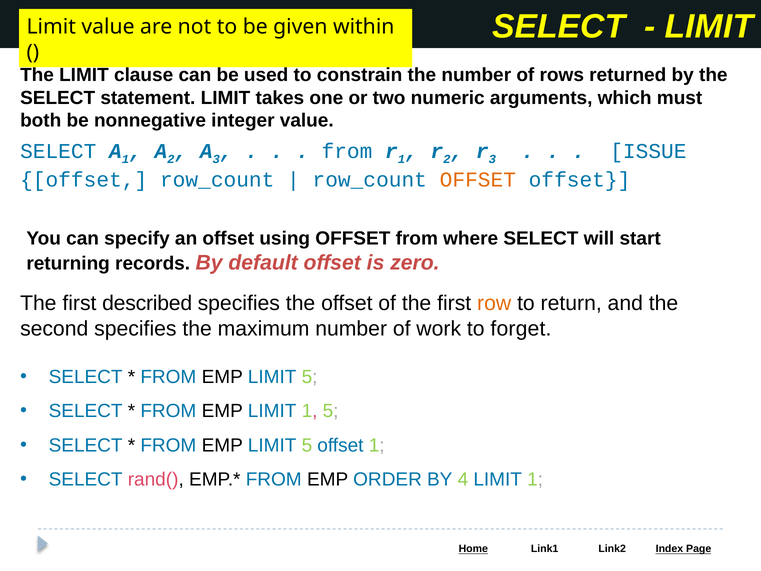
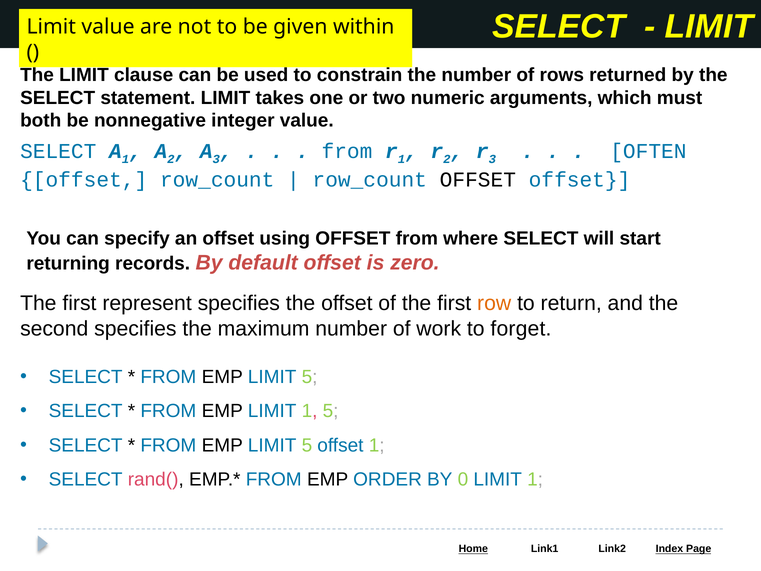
ISSUE: ISSUE -> OFTEN (648, 151)
OFFSET colour: orange -> black (478, 180)
described: described -> represent (147, 303)
4: 4 -> 0 (463, 479)
